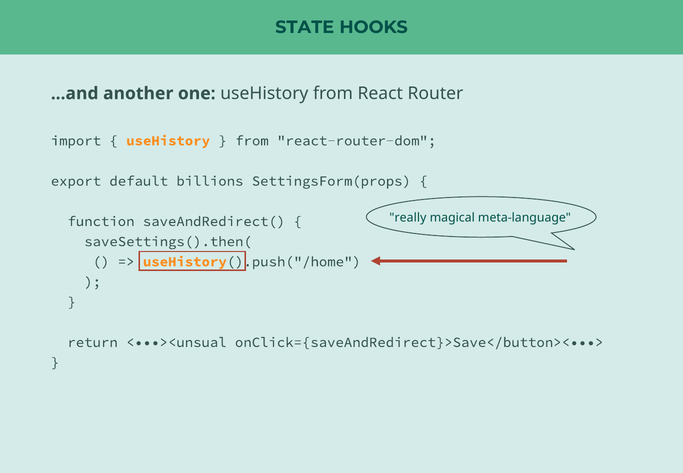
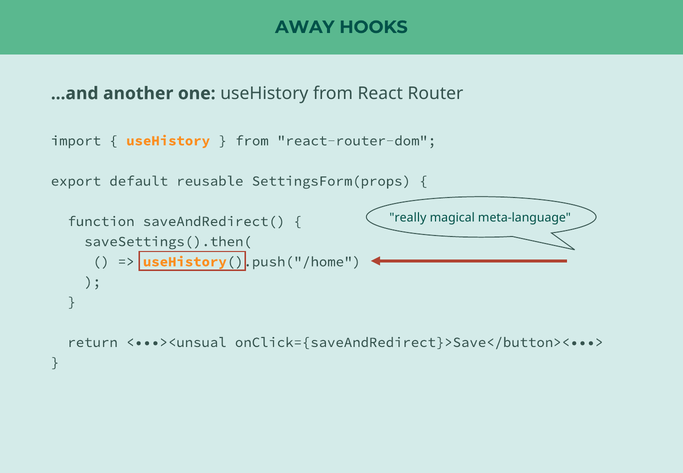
STATE: STATE -> AWAY (305, 27)
billions: billions -> reusable (210, 181)
